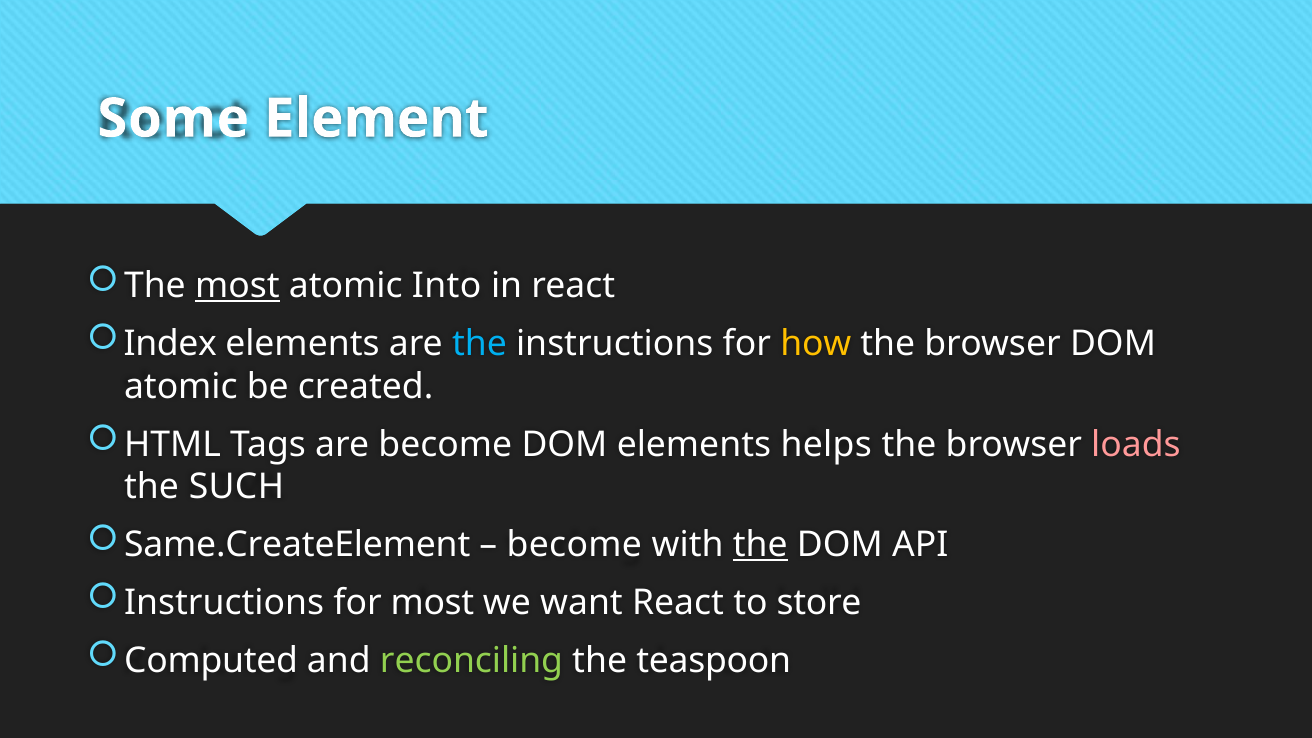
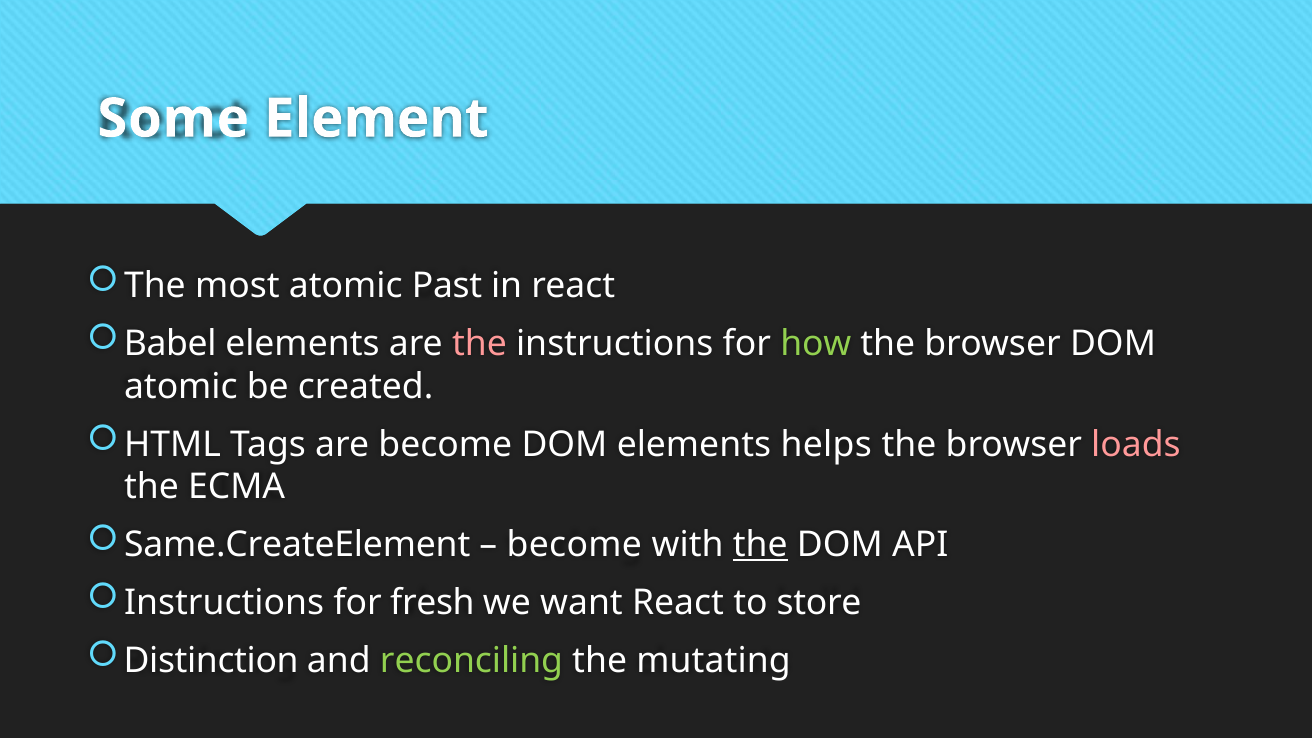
most underline: present -> none (237, 286)
Into: Into -> Past (447, 286)
Index: Index -> Babel (170, 344)
the colour: light blue -> pink (479, 344)
how colour: yellow -> light green (816, 344)
SUCH: SUCH -> ECMA (237, 487)
for most: most -> fresh (432, 603)
Computed: Computed -> Distinction (211, 661)
teaspoon: teaspoon -> mutating (714, 661)
